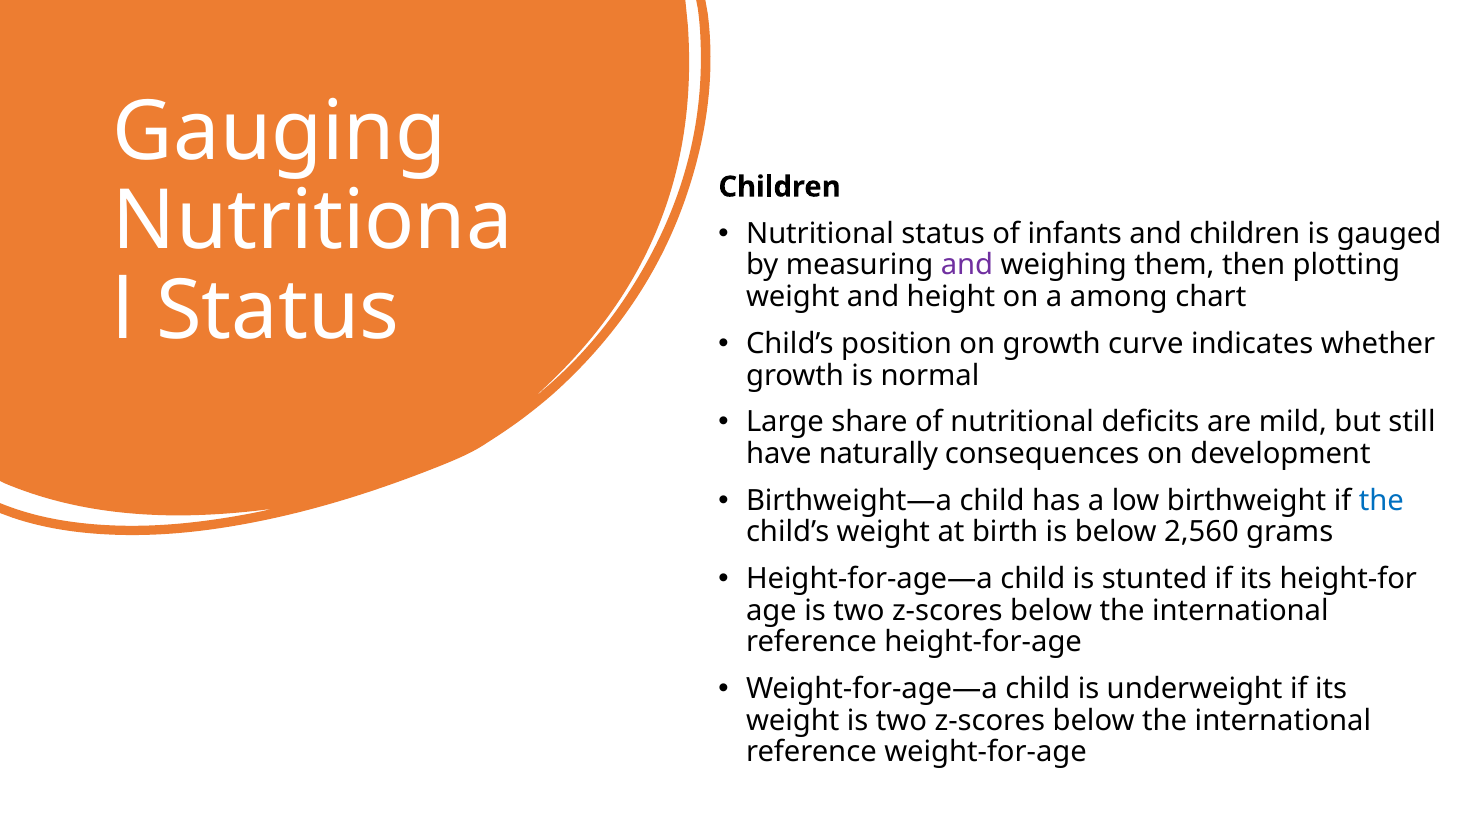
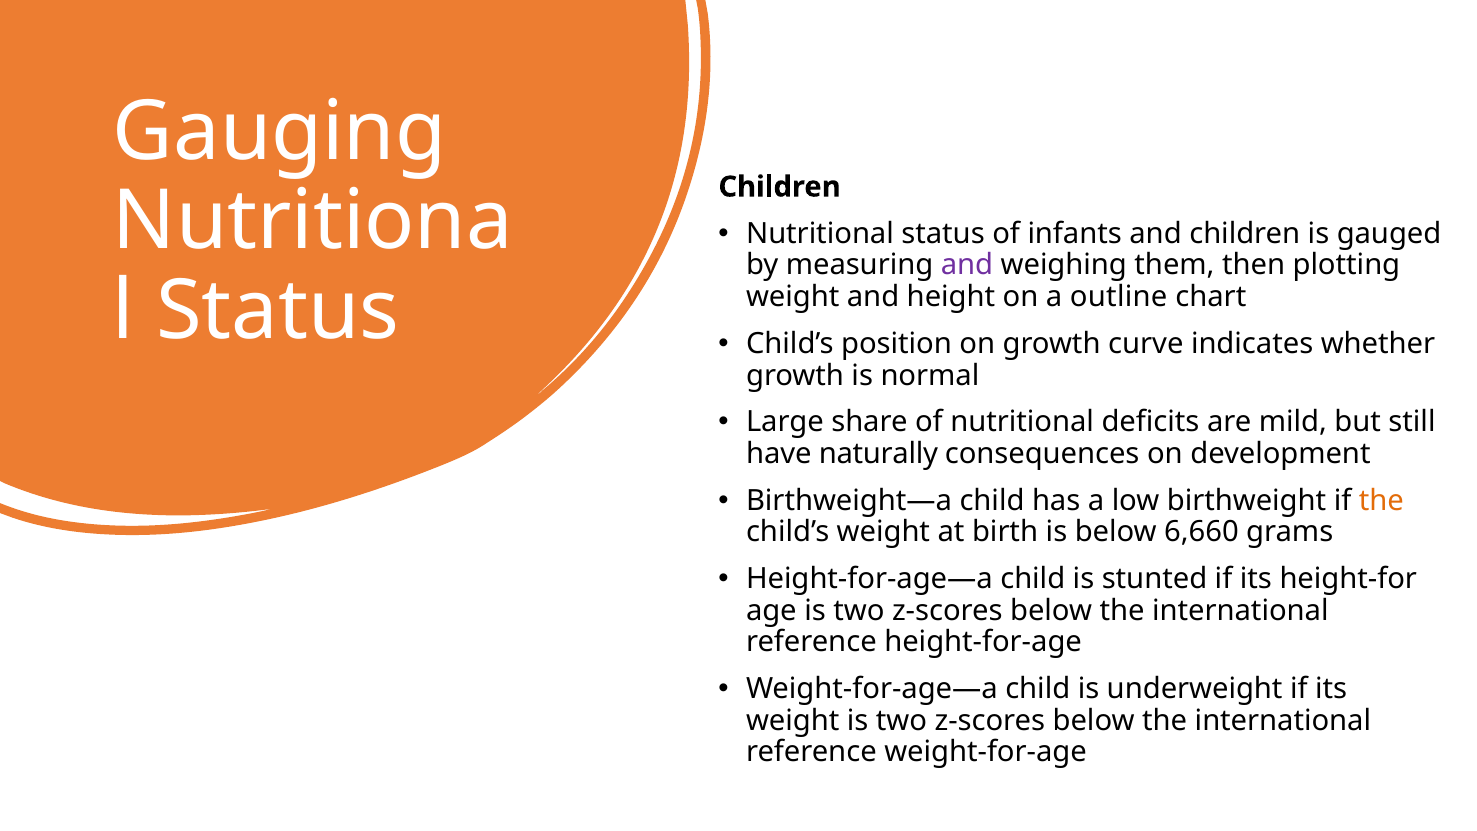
among: among -> outline (1119, 297)
the colour: blue -> orange (1381, 501)
2,560: 2,560 -> 6,660 (1201, 532)
